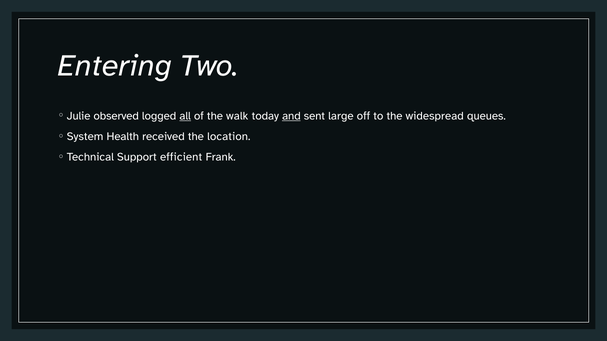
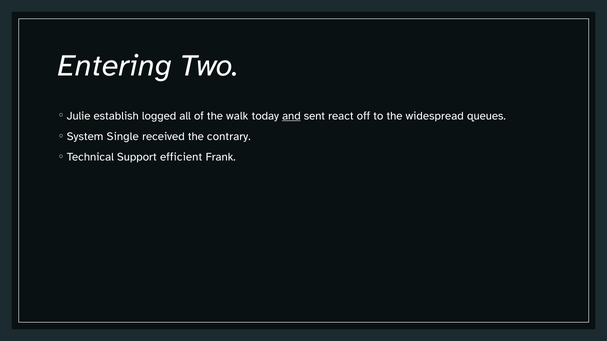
observed: observed -> establish (116, 116)
all underline: present -> none (185, 116)
large: large -> react (341, 116)
Health: Health -> Single (123, 137)
location: location -> contrary (229, 137)
